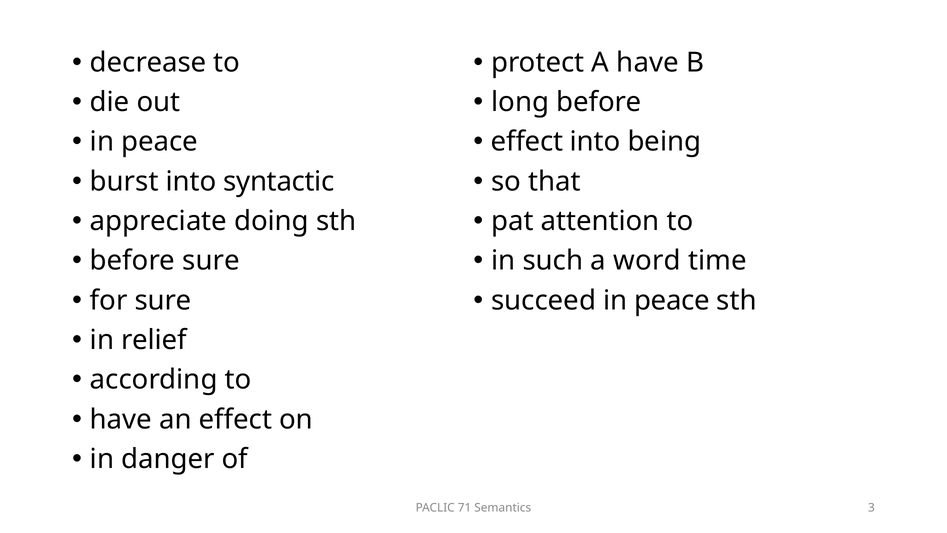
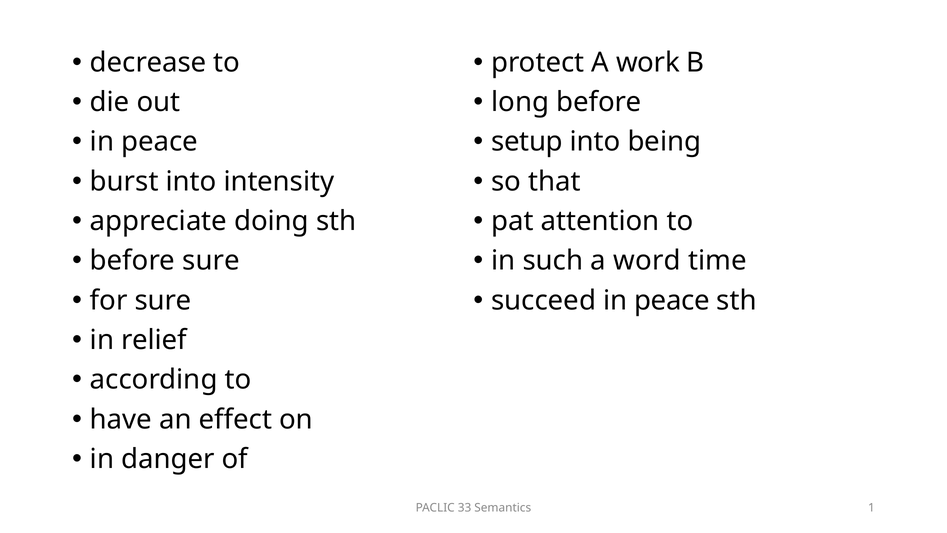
A have: have -> work (648, 62)
effect: effect -> setup (527, 142)
syntactic: syntactic -> intensity (279, 181)
71: 71 -> 33 (465, 508)
3: 3 -> 1 (871, 508)
